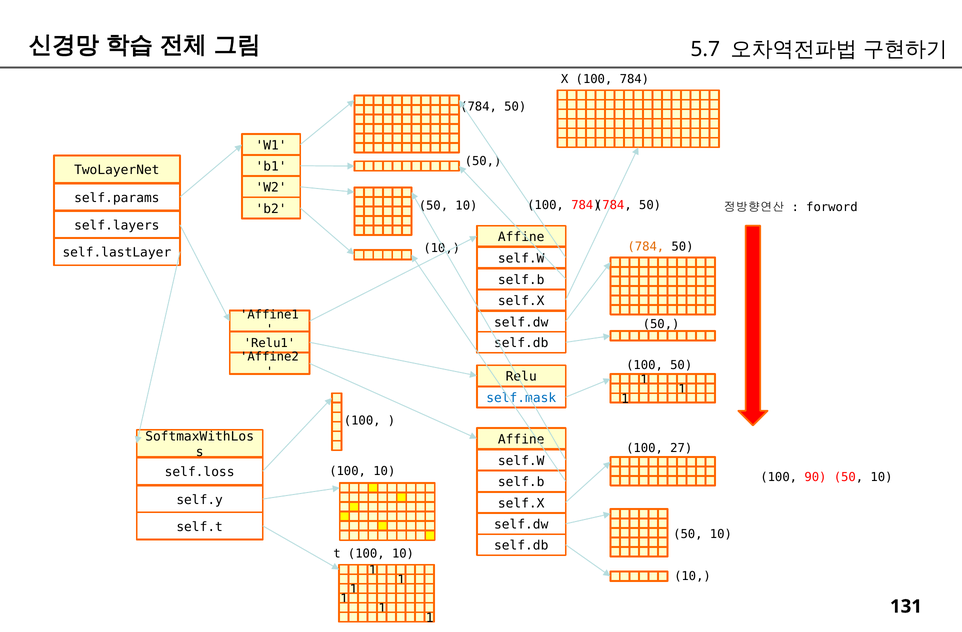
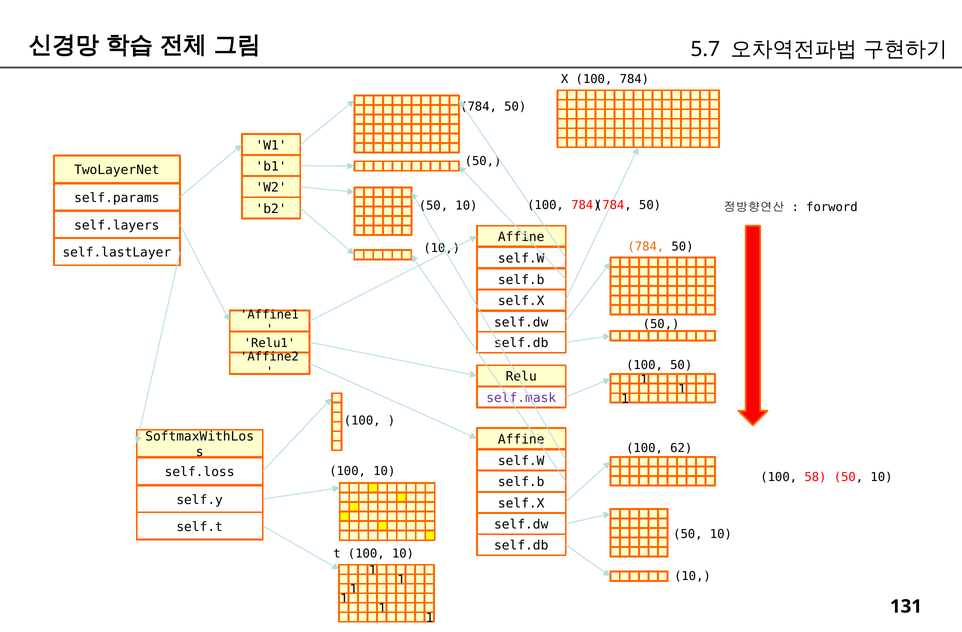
self.mask colour: blue -> purple (521, 398)
27: 27 -> 62 (681, 448)
90: 90 -> 58 (815, 477)
